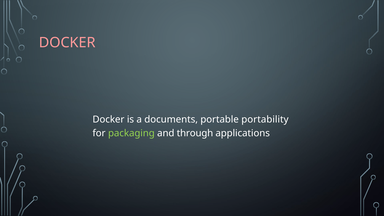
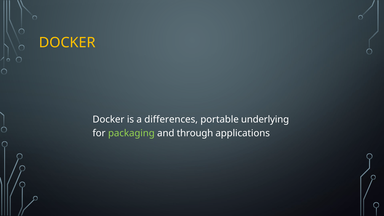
DOCKER colour: pink -> yellow (67, 43)
documents: documents -> differences (171, 119)
portability: portability -> underlying (265, 119)
